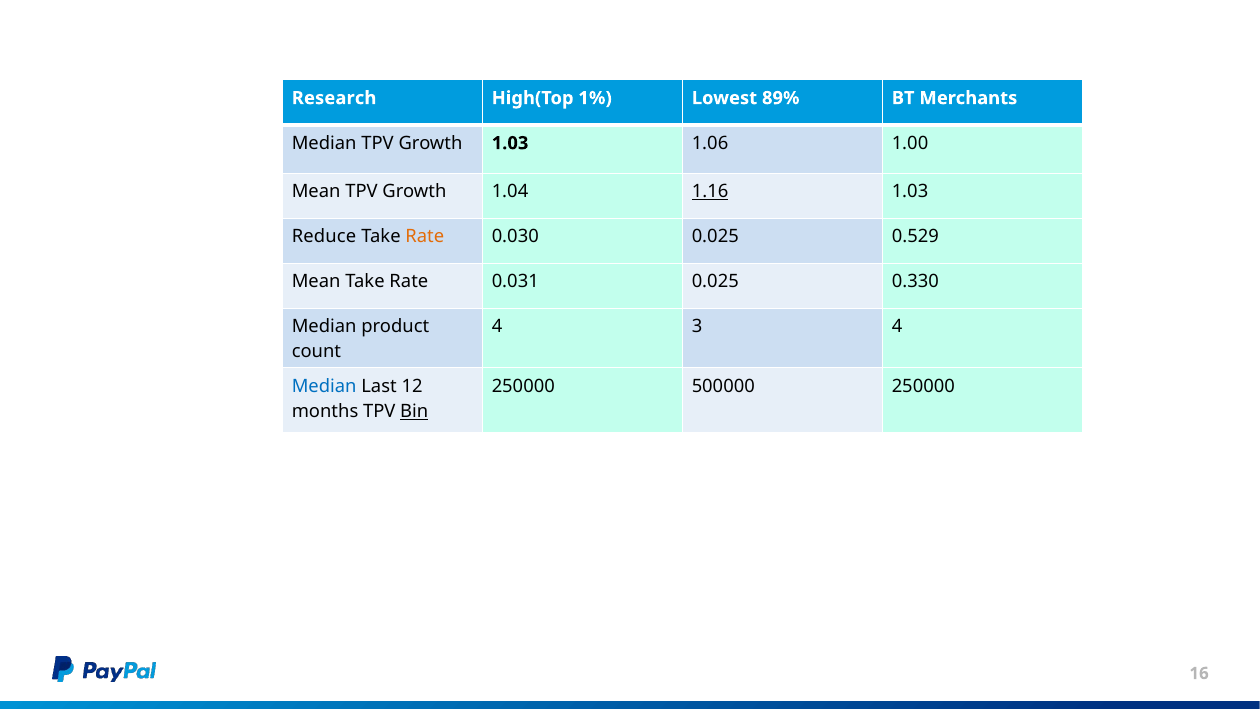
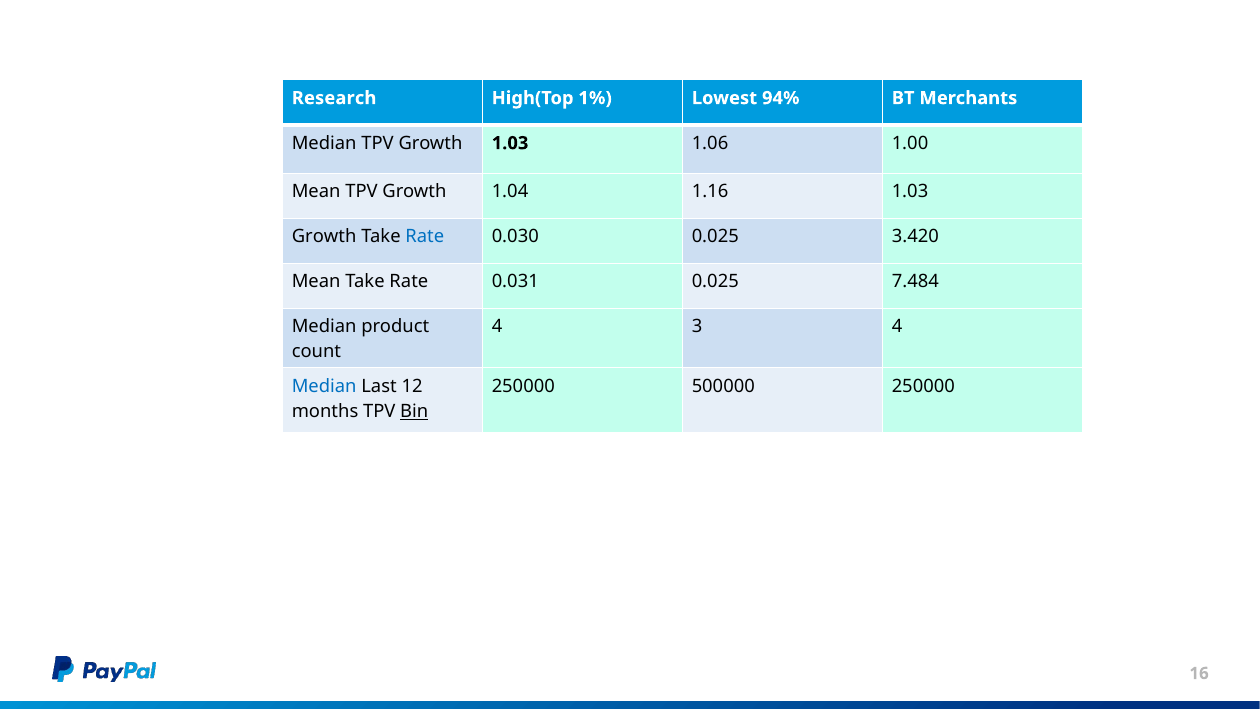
89%: 89% -> 94% (781, 98)
1.16 underline: present -> none (710, 191)
Reduce: Reduce -> Growth (324, 236)
Rate colour: orange -> blue (425, 236)
0.529: 0.529 -> 3.420 (915, 236)
0.330: 0.330 -> 7.484 (915, 281)
